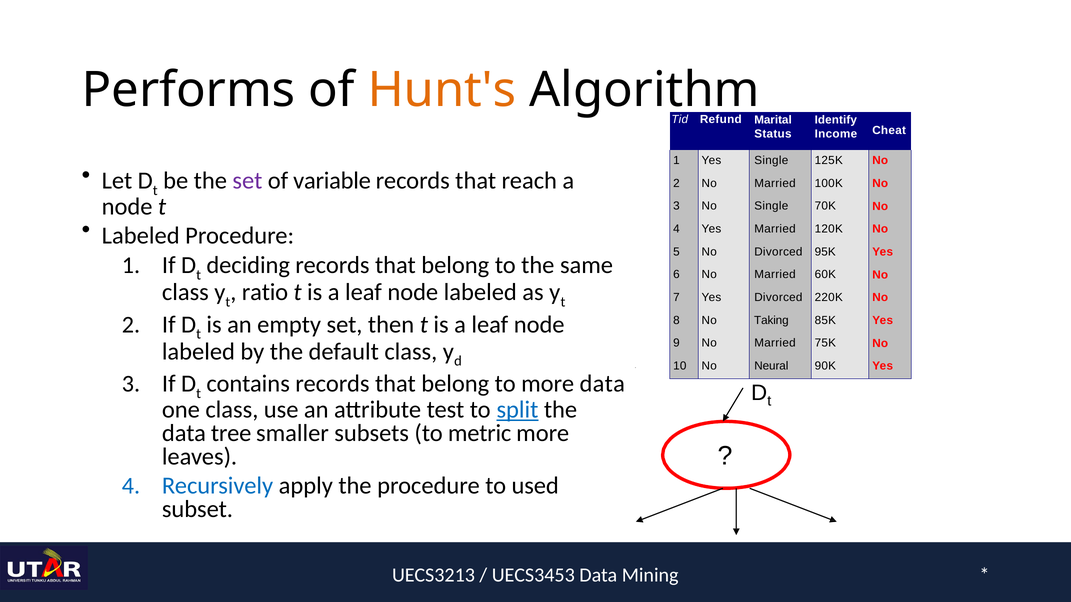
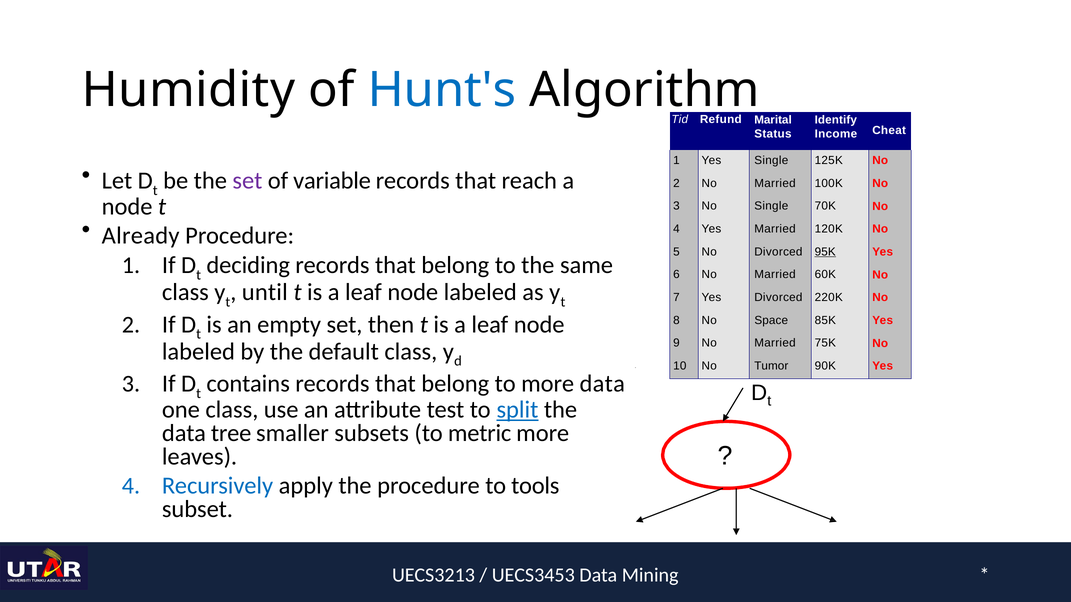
Performs: Performs -> Humidity (188, 90)
Hunt's colour: orange -> blue (442, 90)
Labeled: Labeled -> Already (141, 236)
95K underline: none -> present (825, 252)
ratio: ratio -> until (265, 293)
Taking: Taking -> Space (771, 320)
Neural: Neural -> Tumor (771, 366)
used: used -> tools (535, 486)
